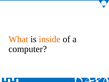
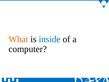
inside colour: orange -> blue (50, 39)
